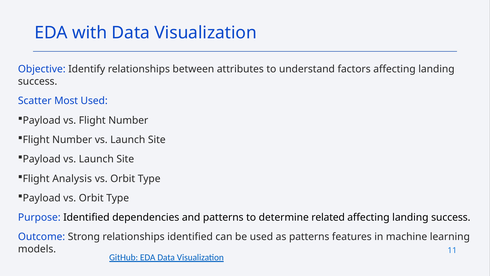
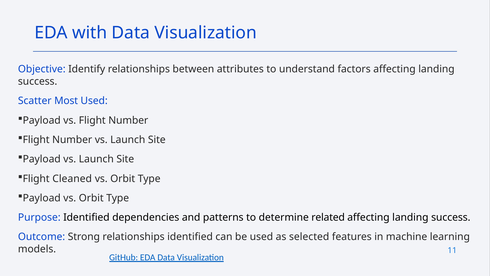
Analysis: Analysis -> Cleaned (72, 178)
as patterns: patterns -> selected (309, 237)
